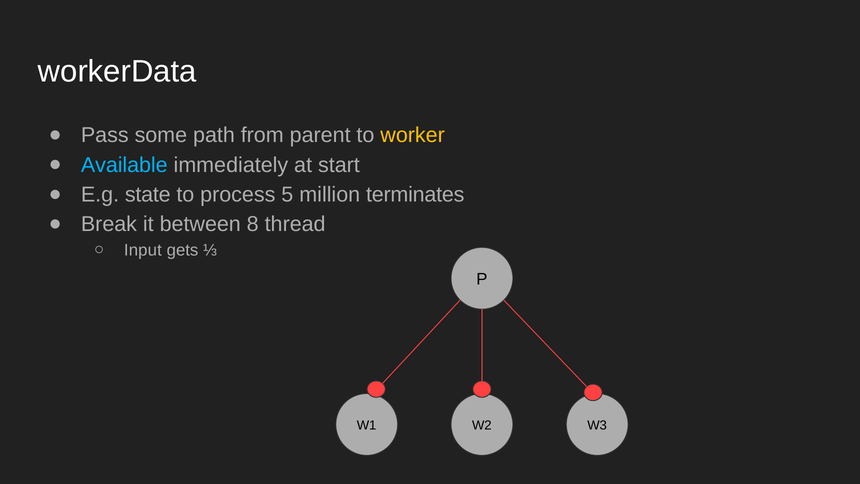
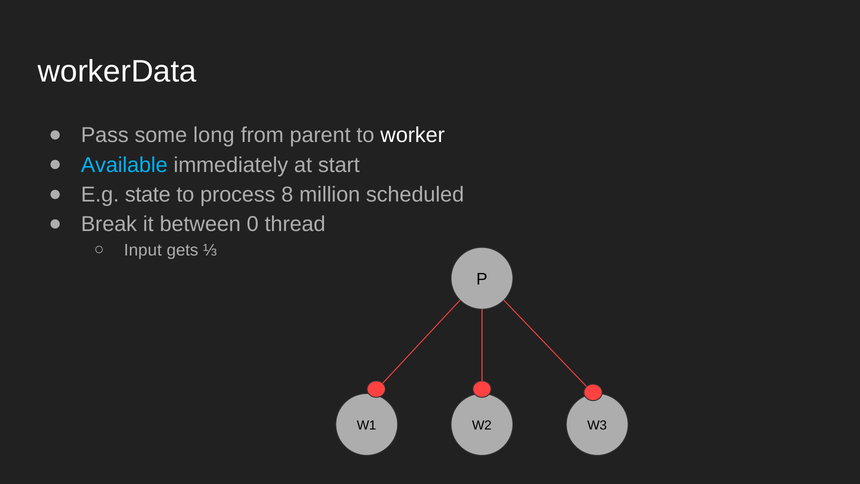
path: path -> long (214, 135)
worker colour: yellow -> white (413, 135)
5: 5 -> 8 (287, 195)
terminates: terminates -> scheduled (415, 195)
8: 8 -> 0 (253, 224)
